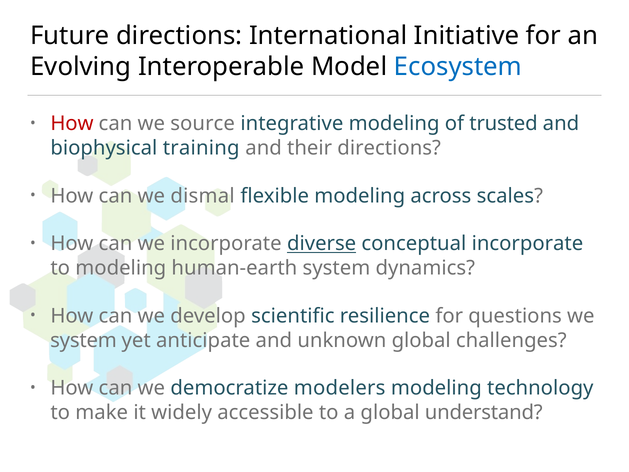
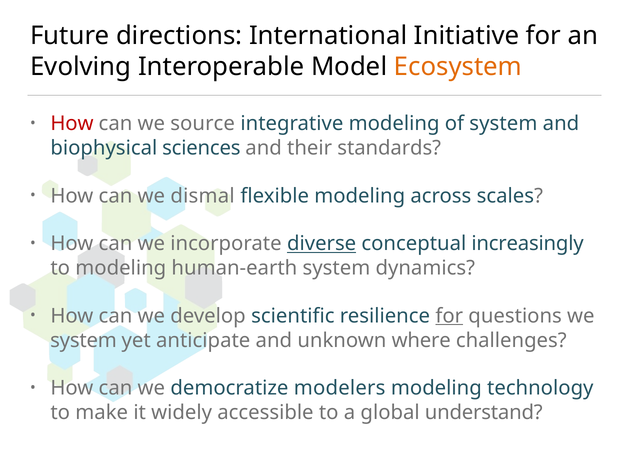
Ecosystem colour: blue -> orange (458, 67)
of trusted: trusted -> system (503, 124)
training: training -> sciences (201, 148)
their directions: directions -> standards (389, 148)
conceptual incorporate: incorporate -> increasingly (528, 244)
for underline: none -> present (449, 316)
unknown global: global -> where (421, 340)
